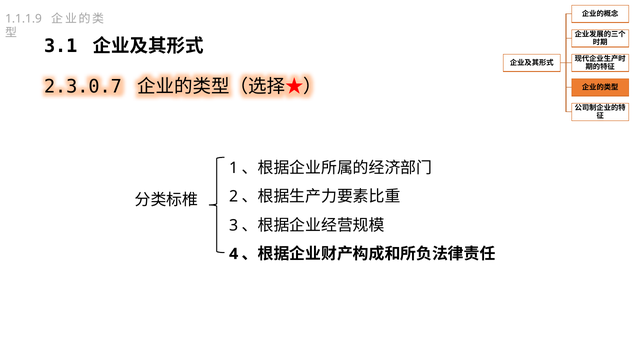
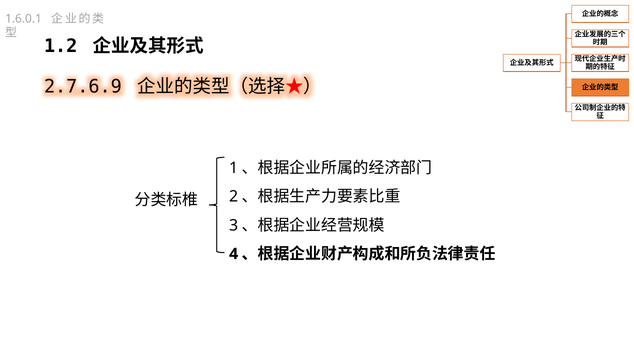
1.1.1.9: 1.1.1.9 -> 1.6.0.1 (24, 19)
3.1: 3.1 -> 1.2 (61, 46)
2.3.0.7: 2.3.0.7 -> 2.7.6.9 (83, 86)
